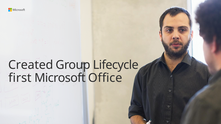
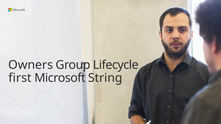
Created: Created -> Owners (31, 65)
Office: Office -> String (105, 78)
